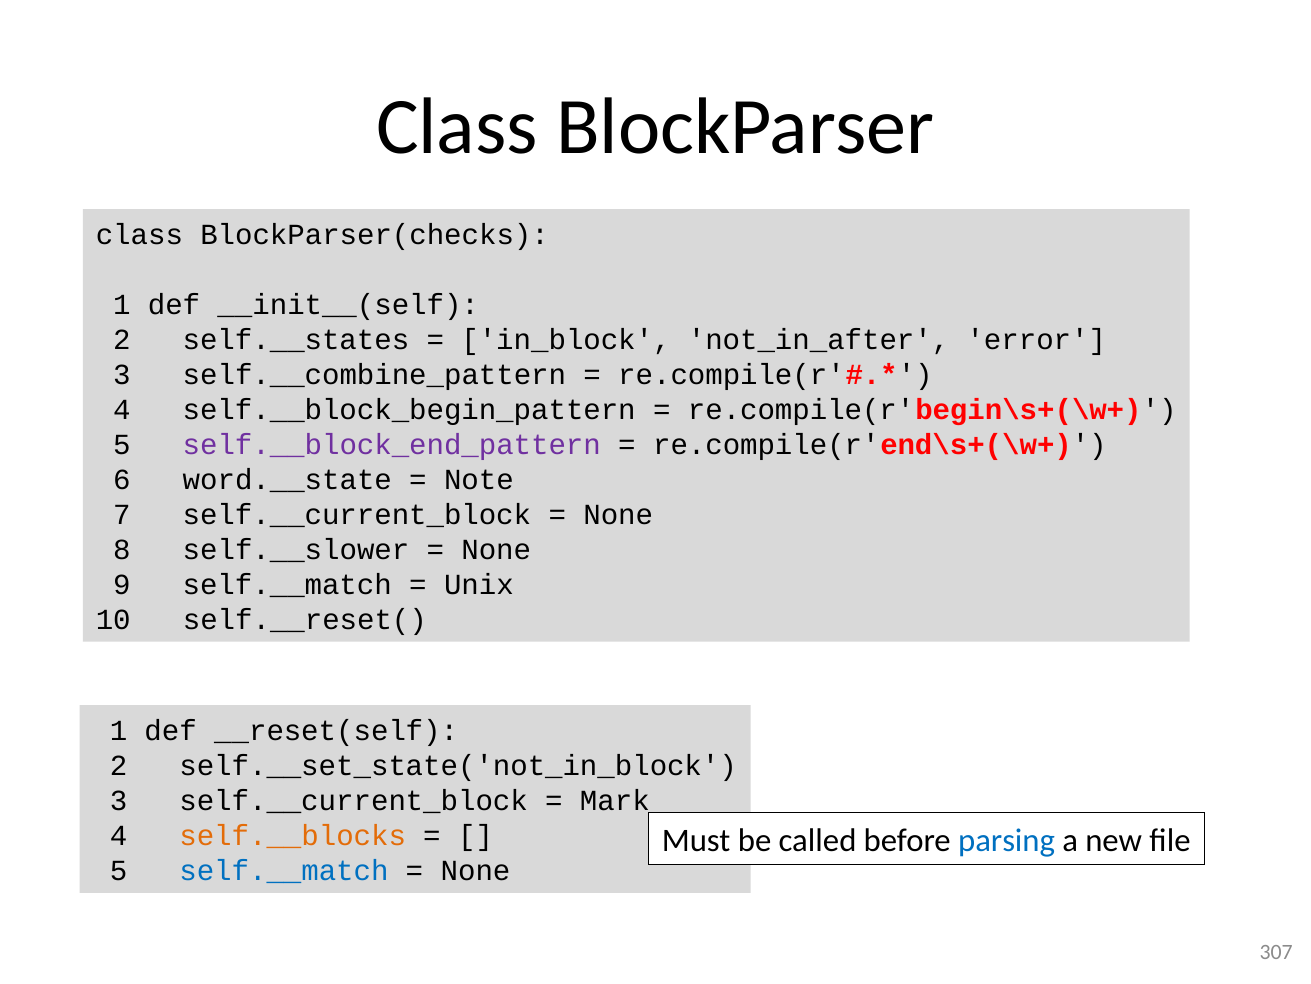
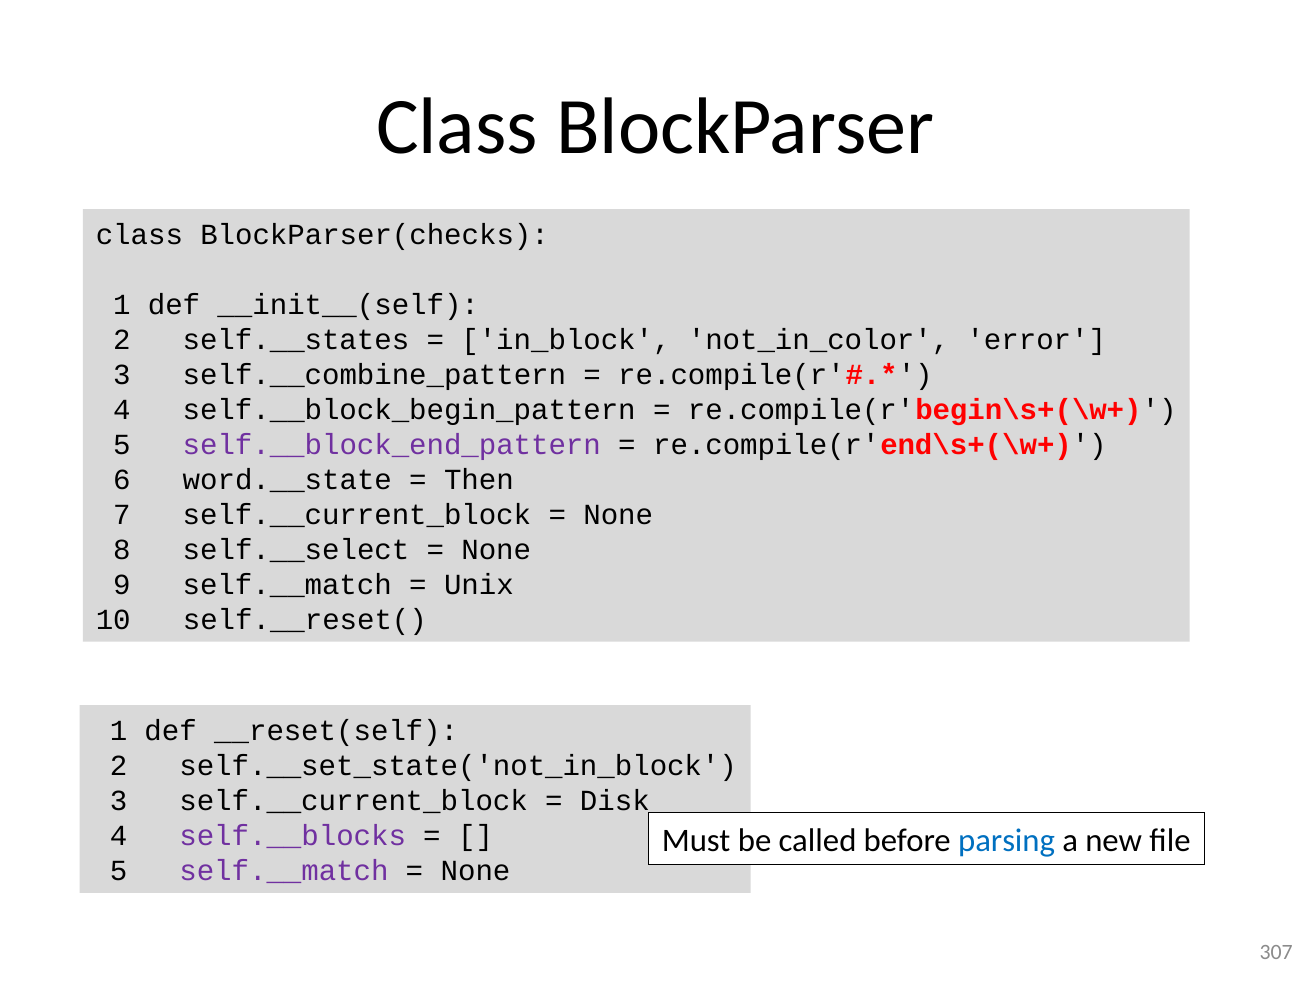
not_in_after: not_in_after -> not_in_color (819, 340)
Note: Note -> Then (479, 479)
self.__slower: self.__slower -> self.__select (296, 549)
Mark: Mark -> Disk (615, 800)
self.__blocks colour: orange -> purple (293, 835)
self.__match colour: blue -> purple (284, 870)
